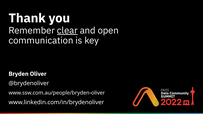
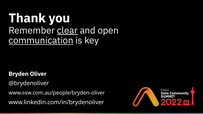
communication underline: none -> present (41, 41)
